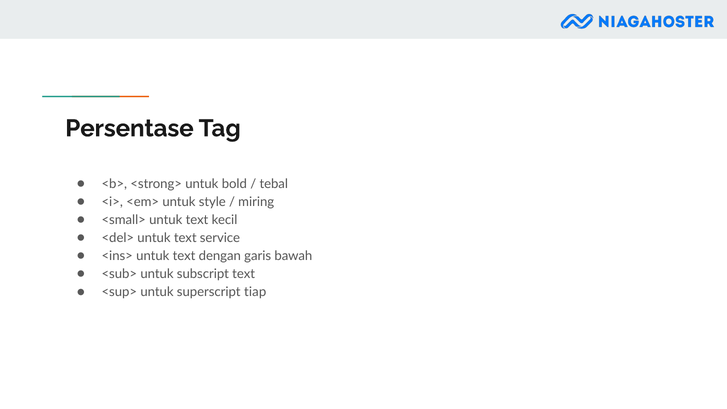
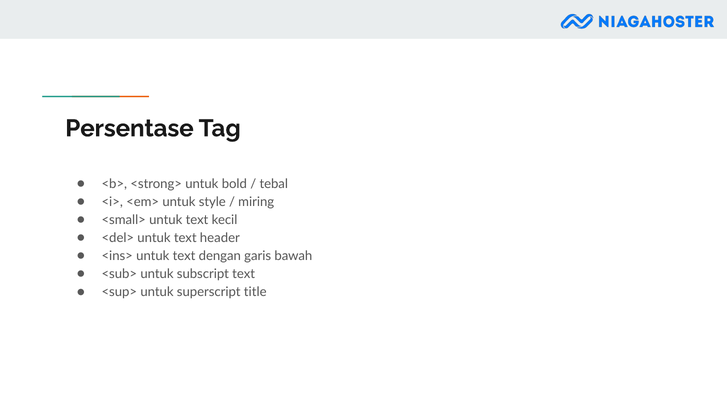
service: service -> header (220, 238)
tiap: tiap -> title (255, 292)
